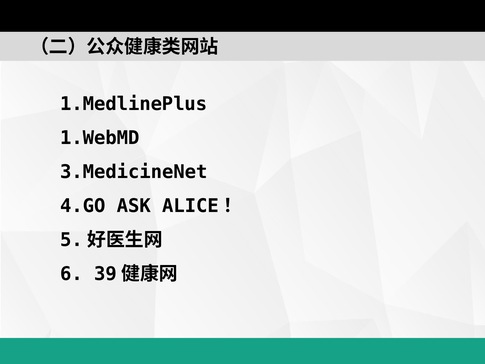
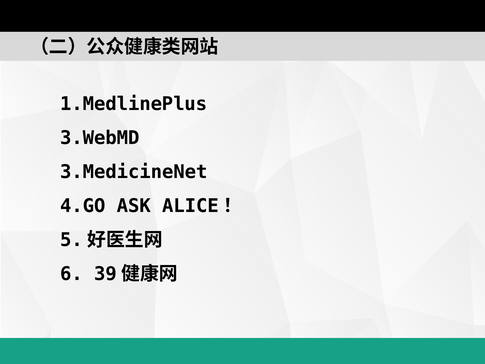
1.WebMD: 1.WebMD -> 3.WebMD (100, 138)
